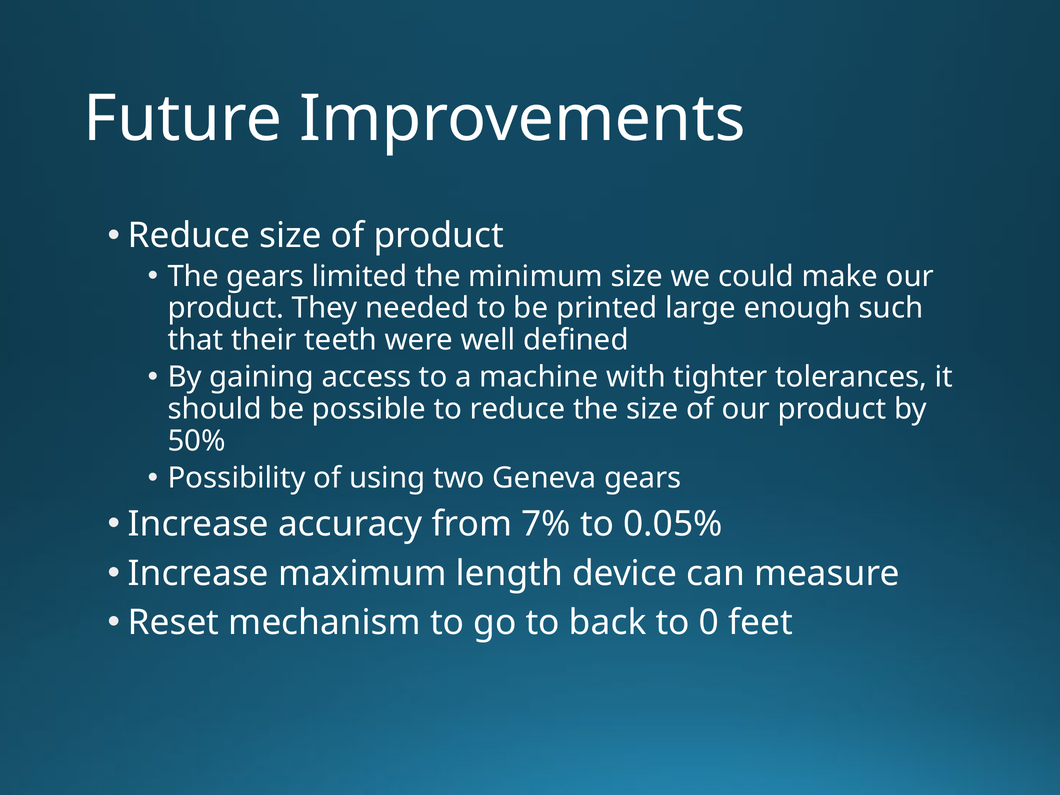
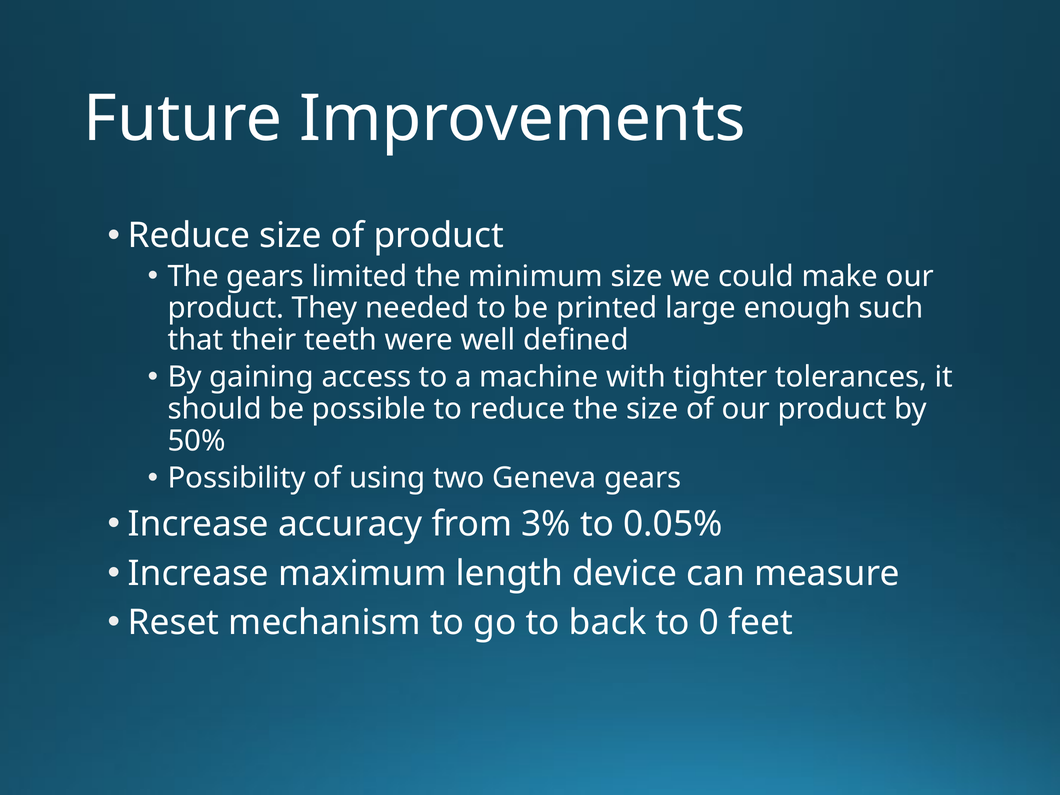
7%: 7% -> 3% (546, 524)
